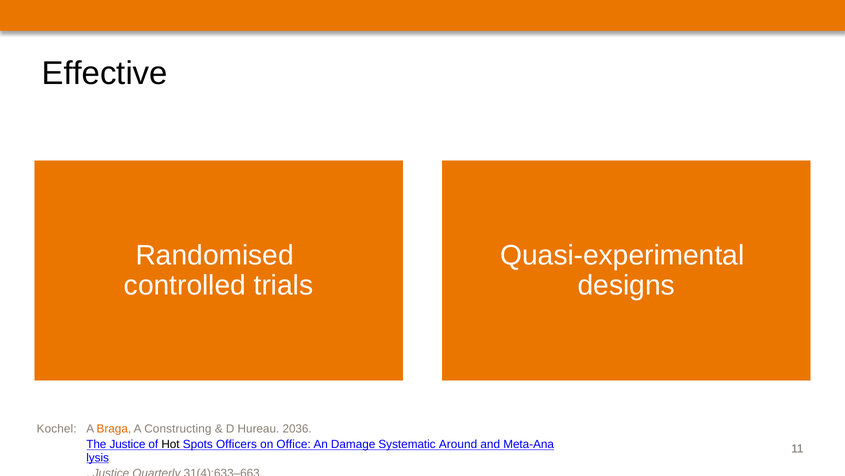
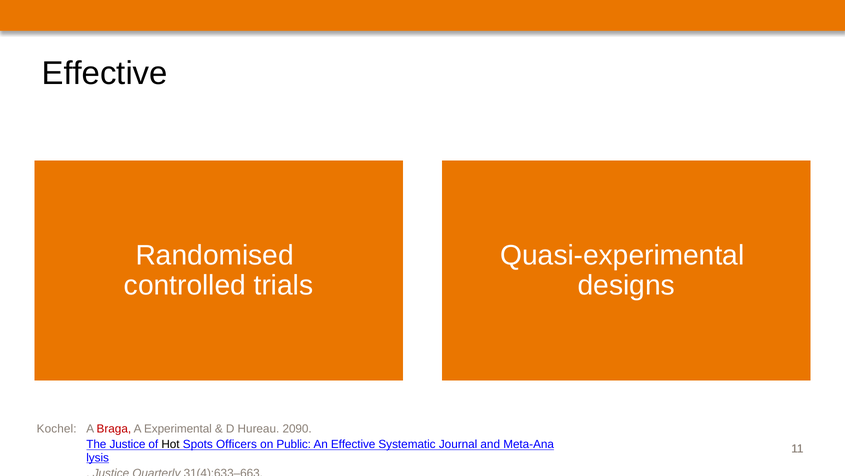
Braga colour: orange -> red (114, 428)
Constructing: Constructing -> Experimental (178, 428)
2036: 2036 -> 2090 (297, 428)
Office: Office -> Public (294, 444)
An Damage: Damage -> Effective (353, 444)
Around: Around -> Journal (458, 444)
